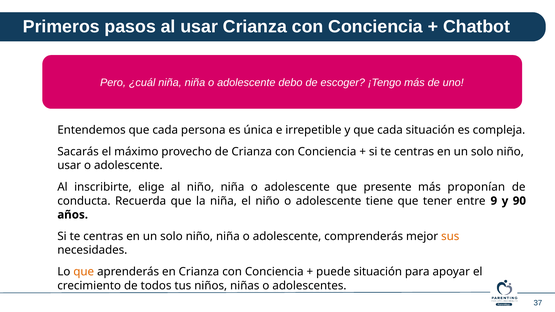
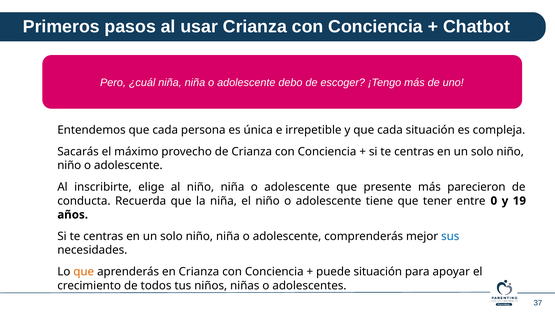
usar: usar -> niño (69, 166)
proponían: proponían -> parecieron (476, 187)
9: 9 -> 0 (494, 201)
90: 90 -> 19 (519, 201)
sus colour: orange -> blue (450, 236)
